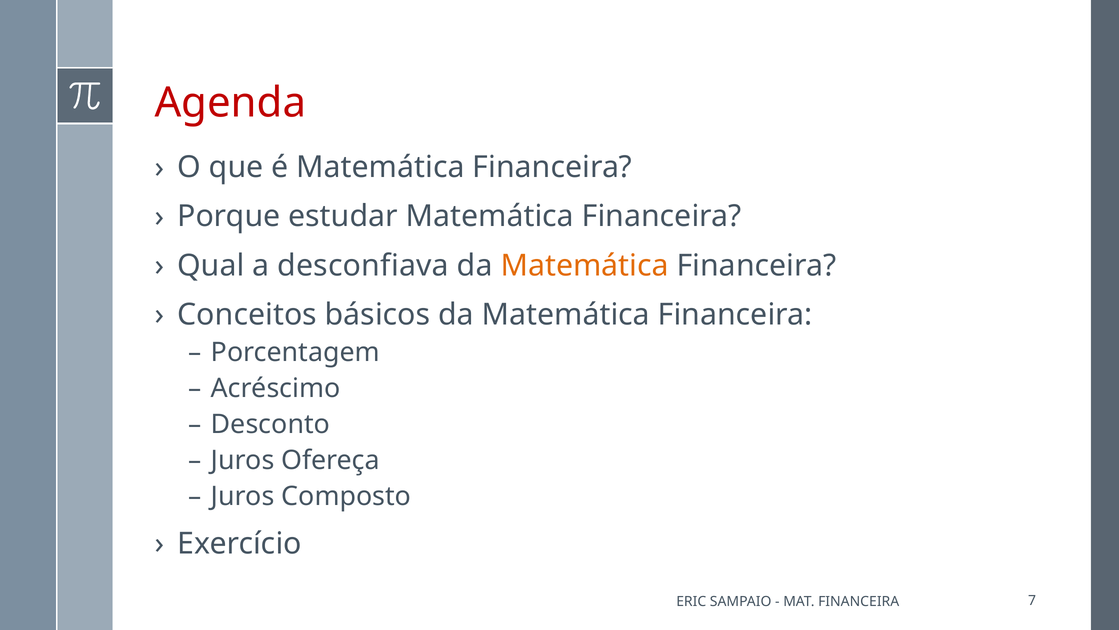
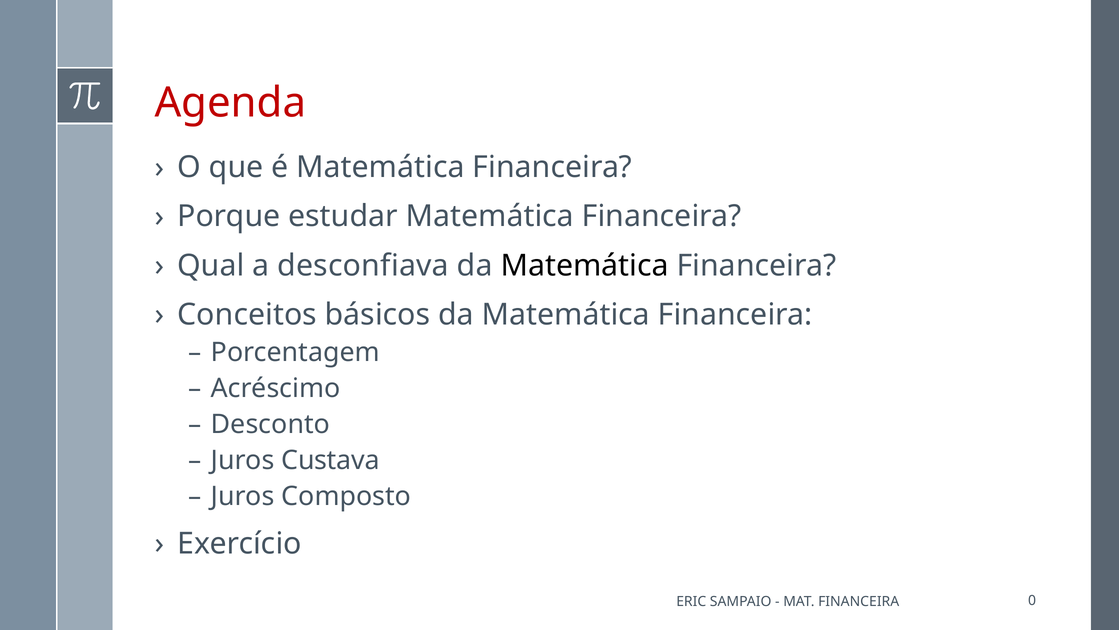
Matemática colour: orange -> black (585, 265)
Ofereça: Ofereça -> Custava (330, 460)
7: 7 -> 0 (1032, 600)
